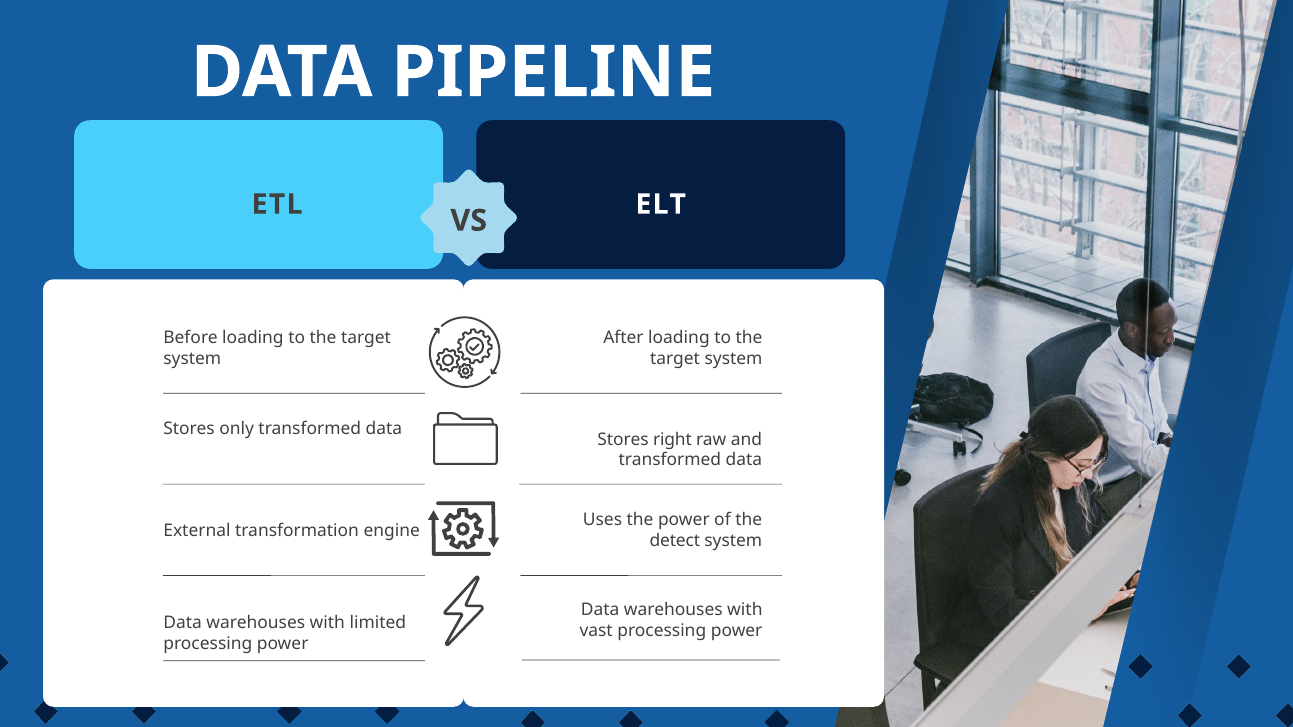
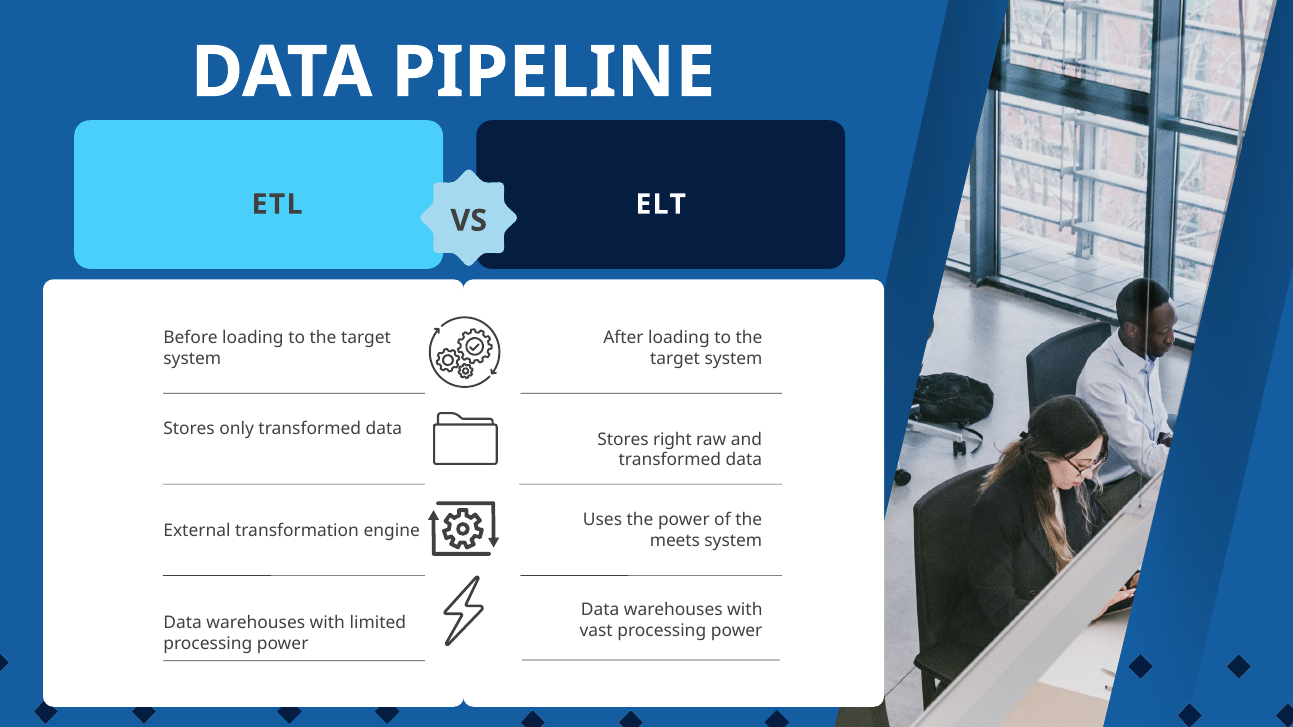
detect: detect -> meets (675, 541)
